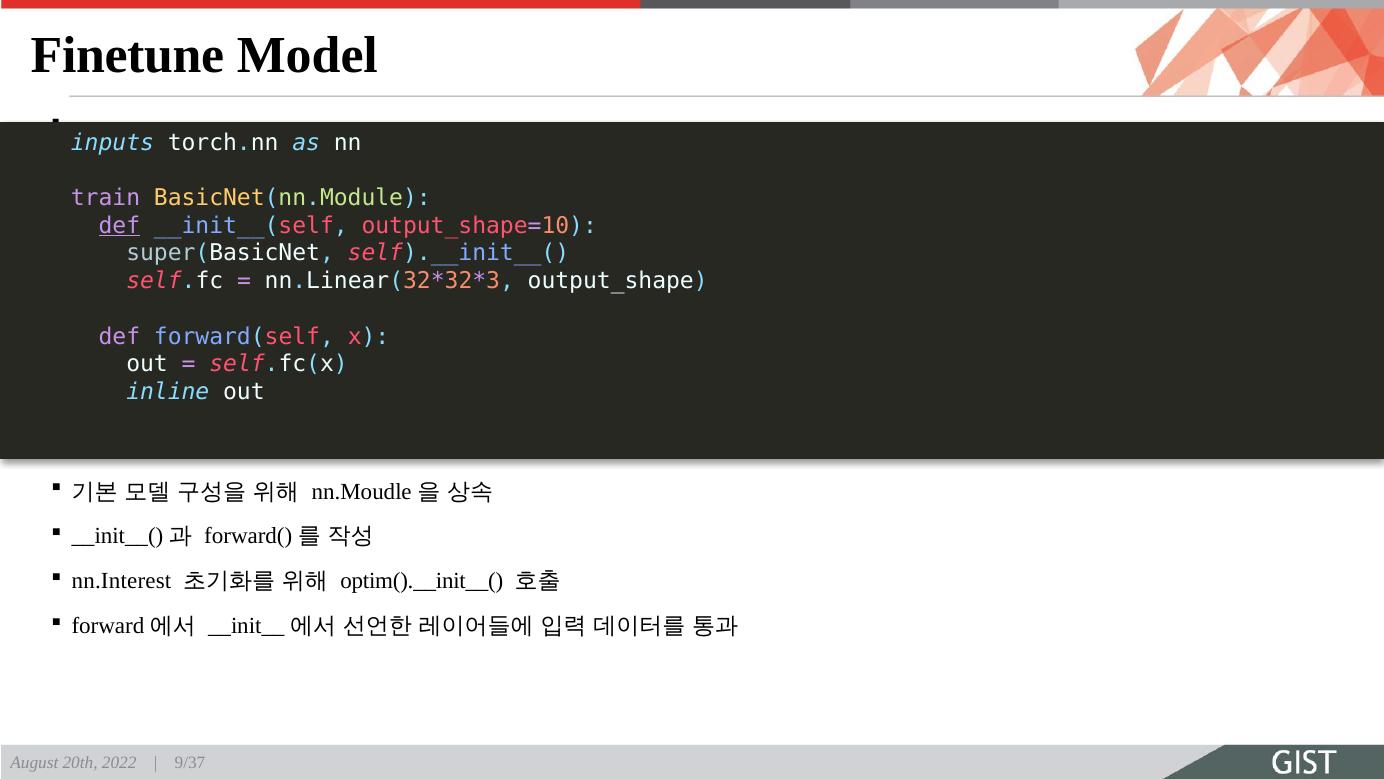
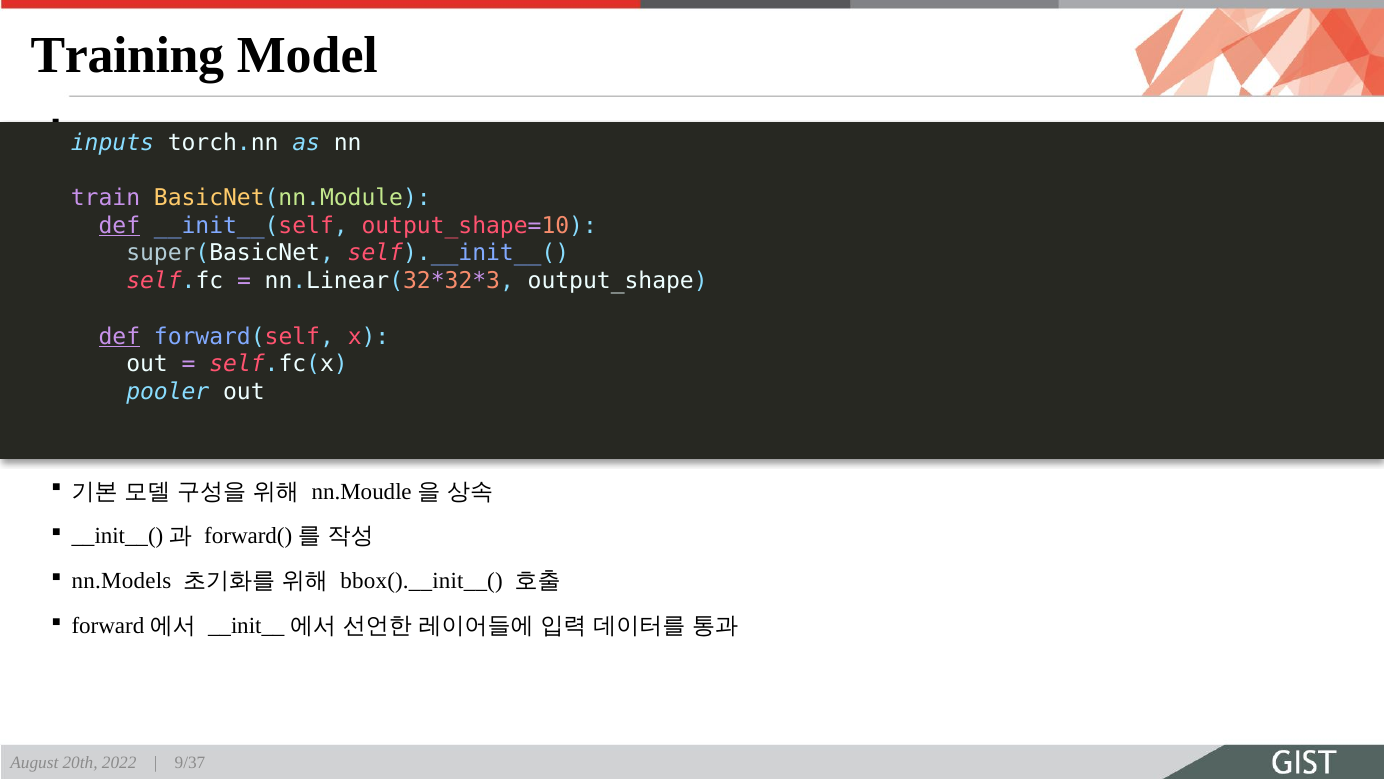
Finetune: Finetune -> Training (127, 55)
def underline: none -> present (119, 336)
inline: inline -> pooler (168, 392)
nn.Interest: nn.Interest -> nn.Models (121, 581)
optim().__init__(: optim().__init__( -> bbox().__init__( (422, 581)
